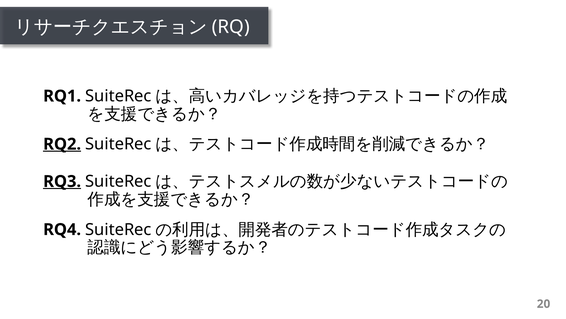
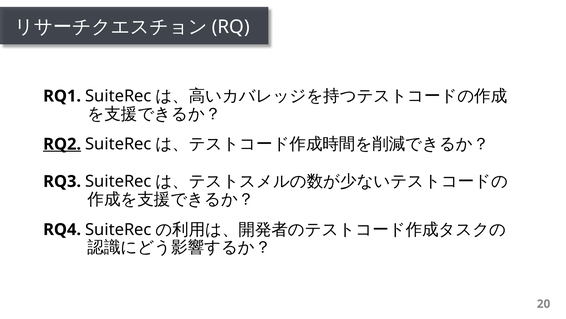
RQ3 underline: present -> none (62, 181)
